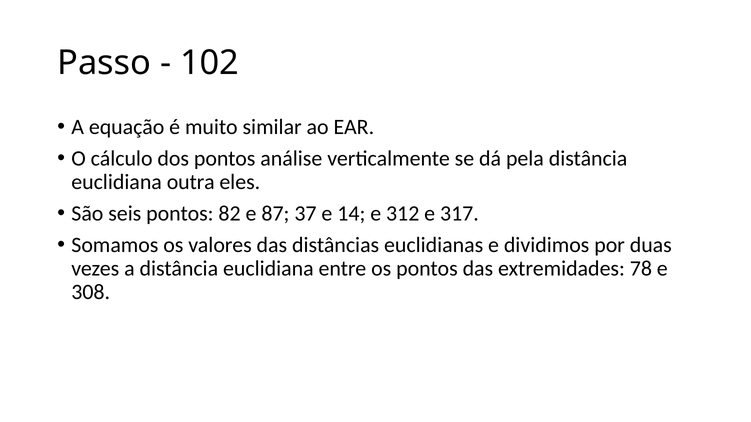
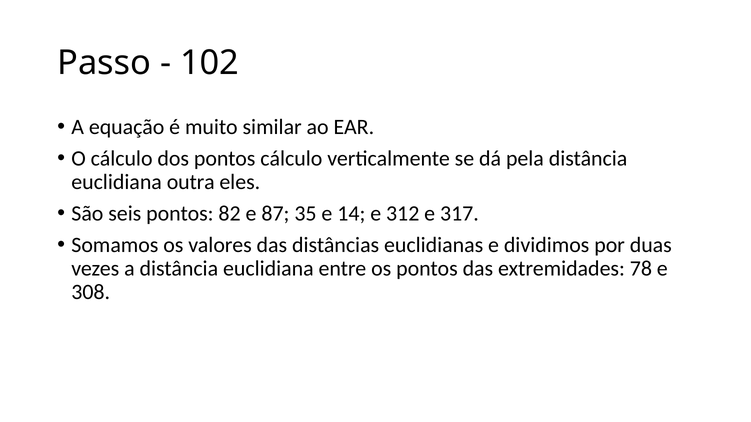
pontos análise: análise -> cálculo (291, 158)
37: 37 -> 35 (305, 214)
